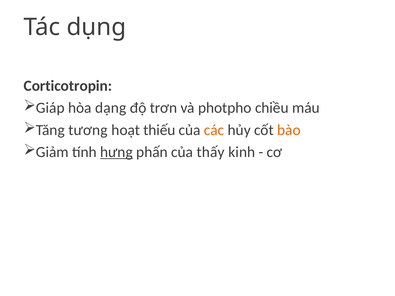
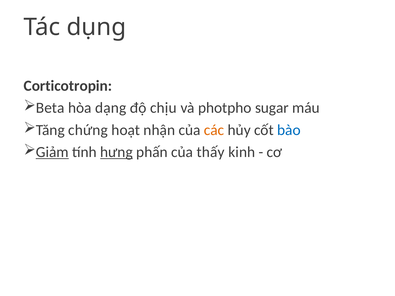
Giáp: Giáp -> Beta (50, 108)
trơn: trơn -> chịu (163, 108)
chiều: chiều -> sugar (272, 108)
tương: tương -> chứng (88, 130)
thiếu: thiếu -> nhận (159, 130)
bào colour: orange -> blue (289, 130)
Giảm underline: none -> present (52, 152)
